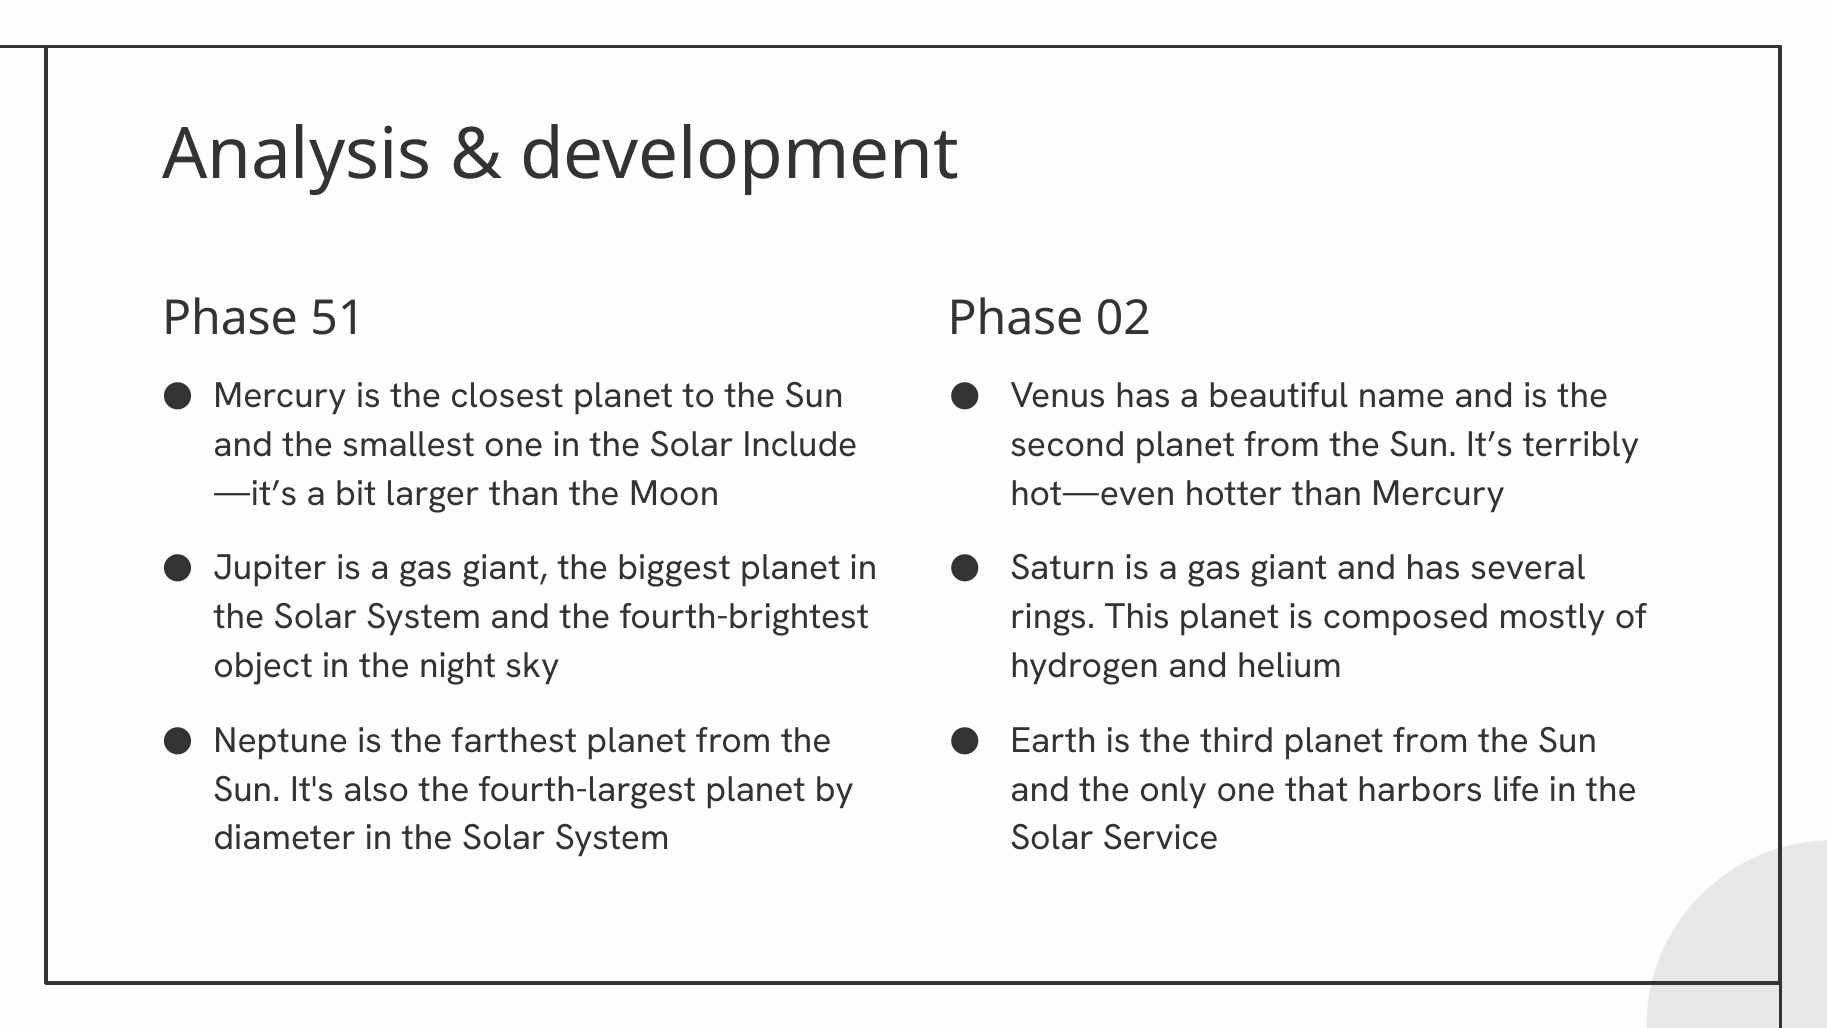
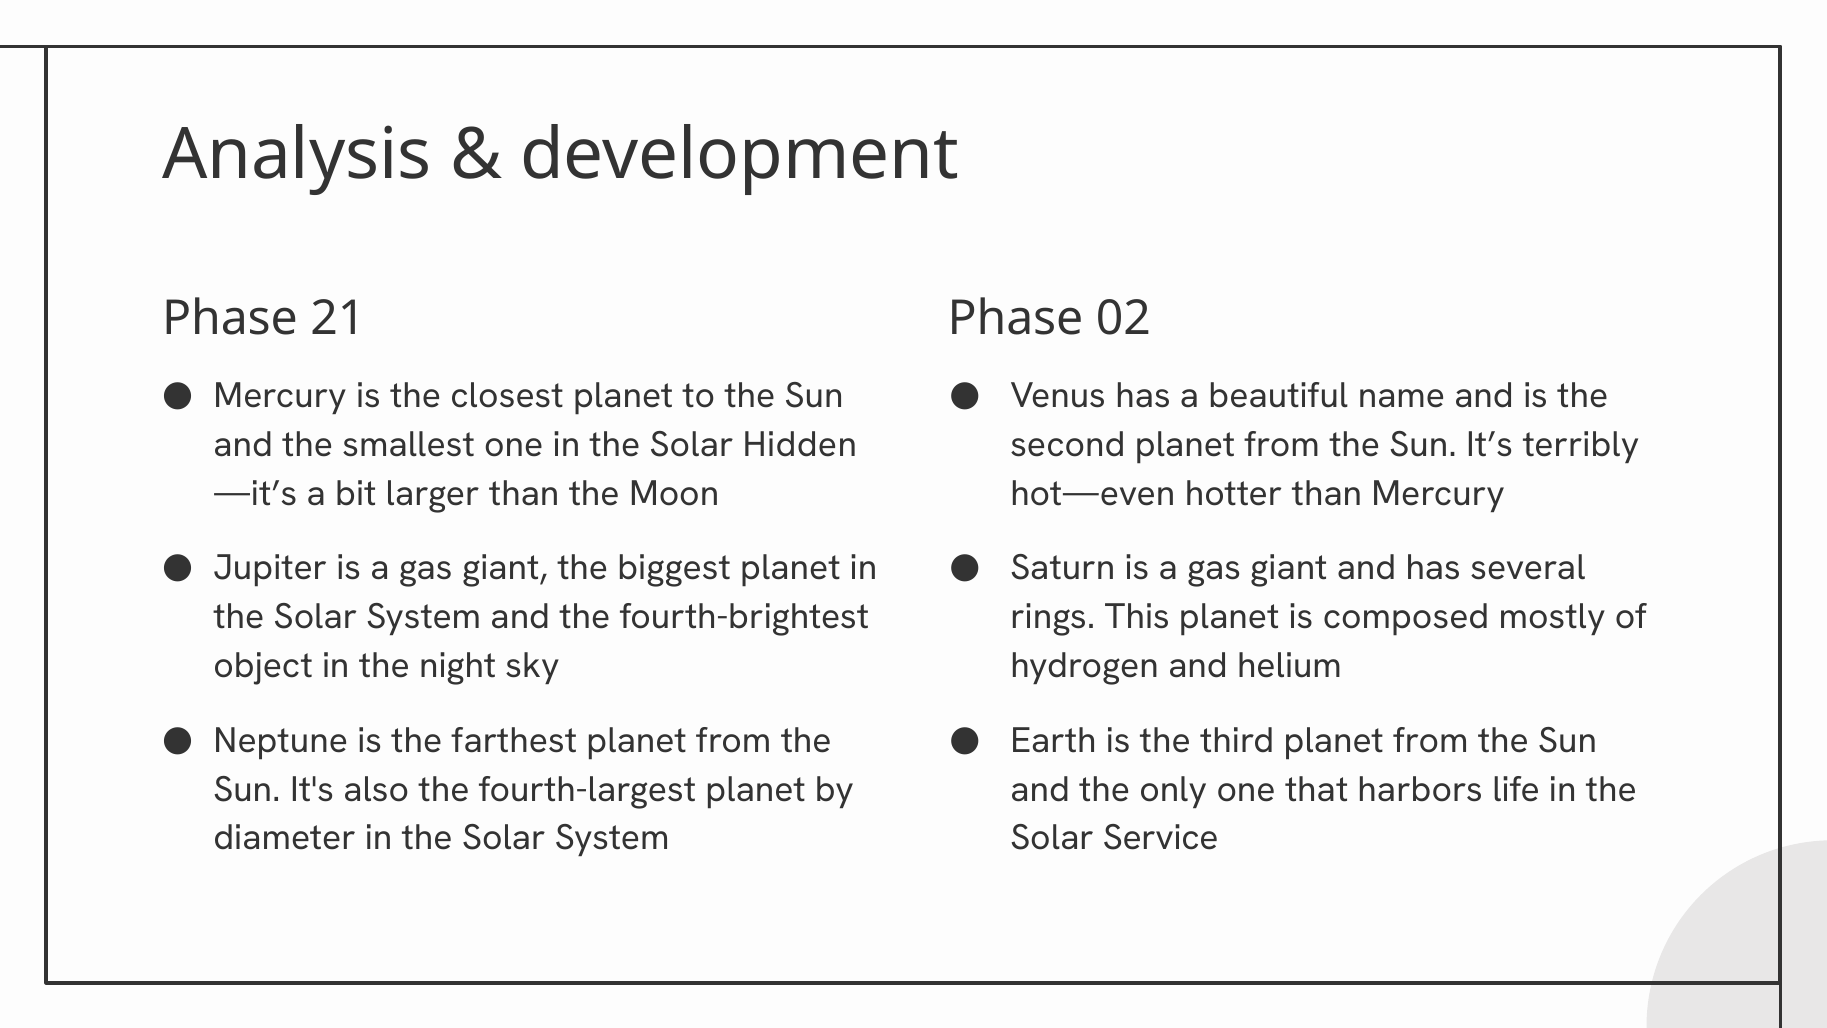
51: 51 -> 21 (338, 318)
Include: Include -> Hidden (800, 444)
